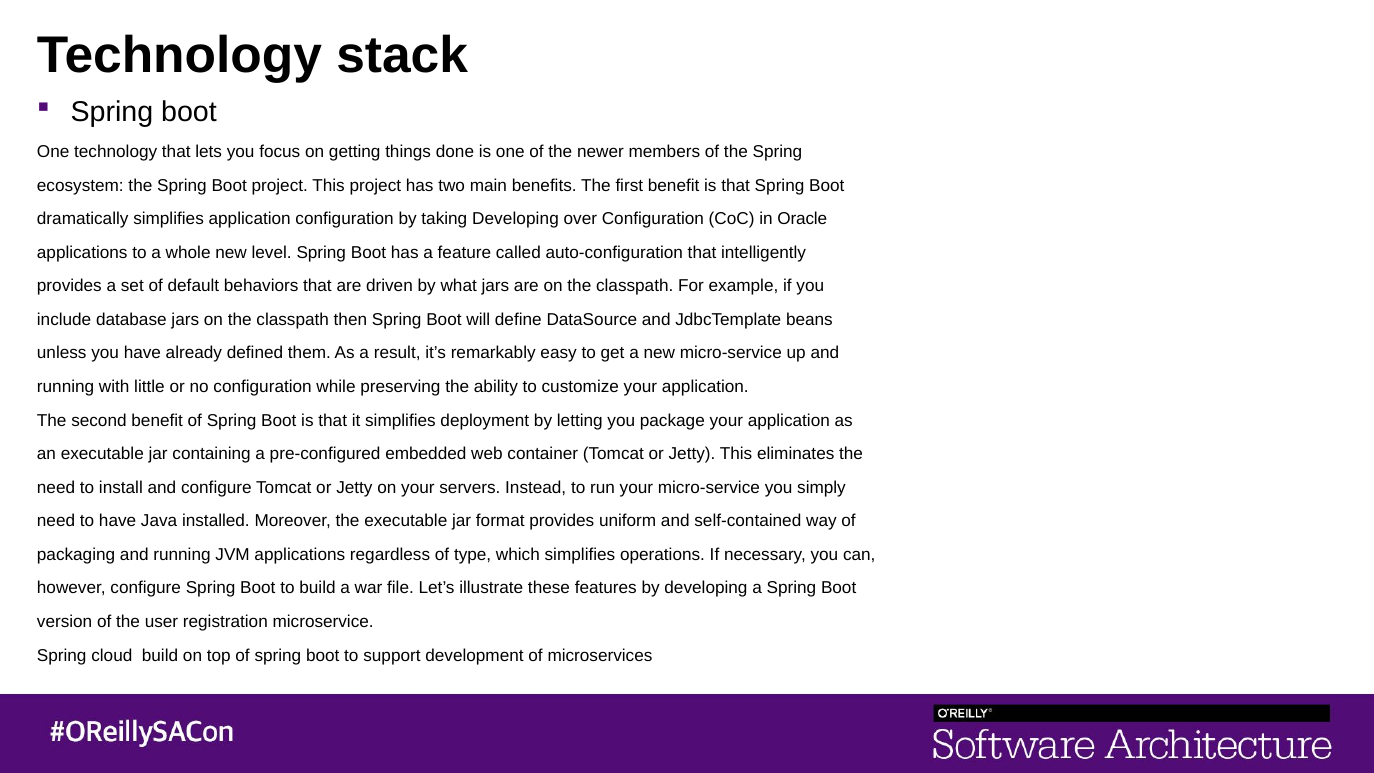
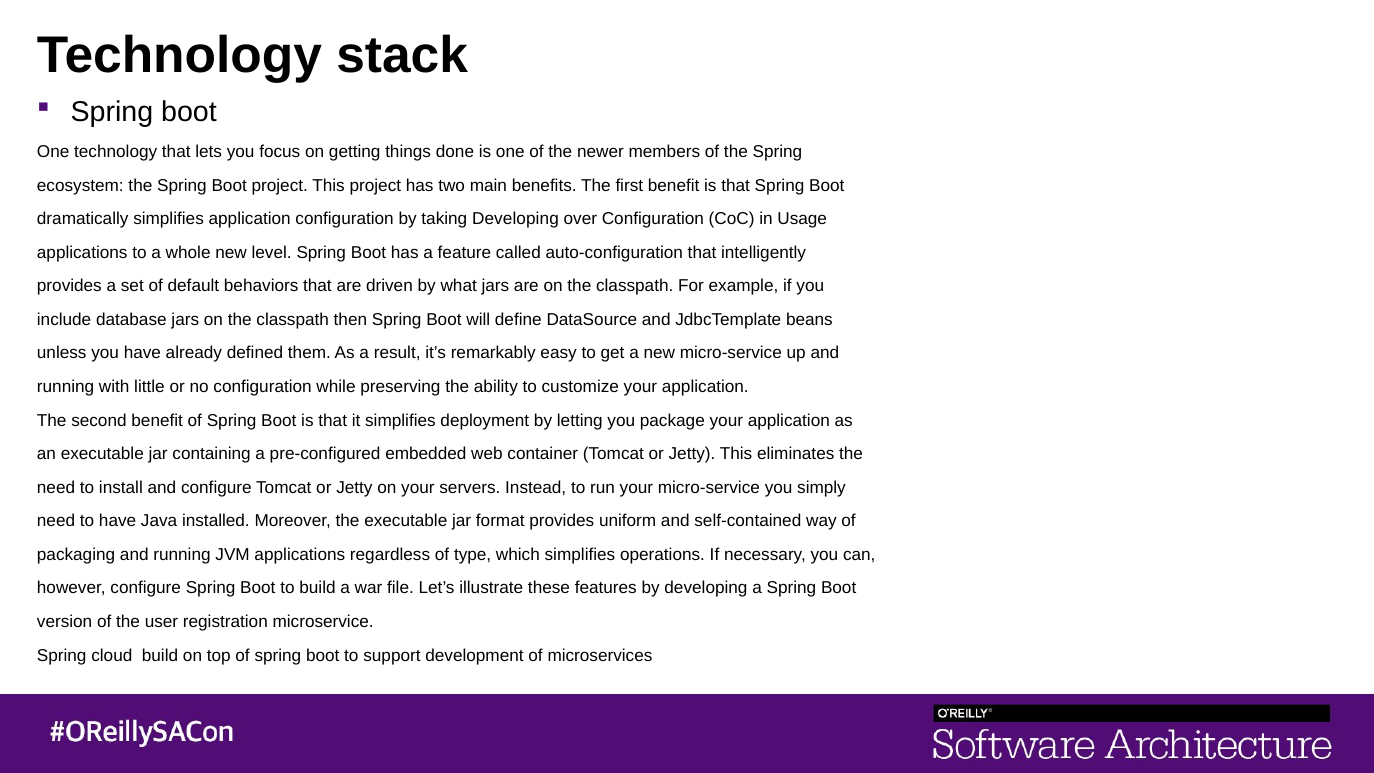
Oracle: Oracle -> Usage (802, 219)
